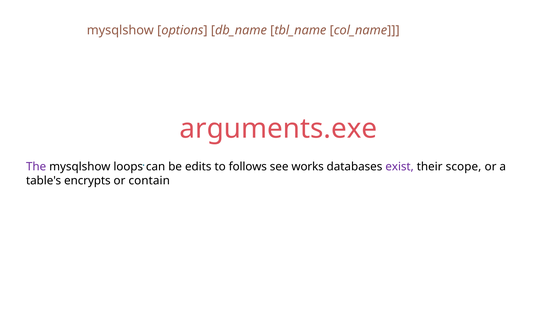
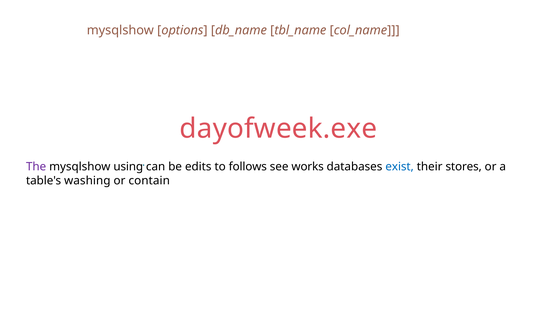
arguments.exe: arguments.exe -> dayofweek.exe (278, 129)
loops: loops -> using (128, 167)
exist colour: purple -> blue (400, 167)
scope: scope -> stores (464, 167)
encrypts: encrypts -> washing (87, 181)
